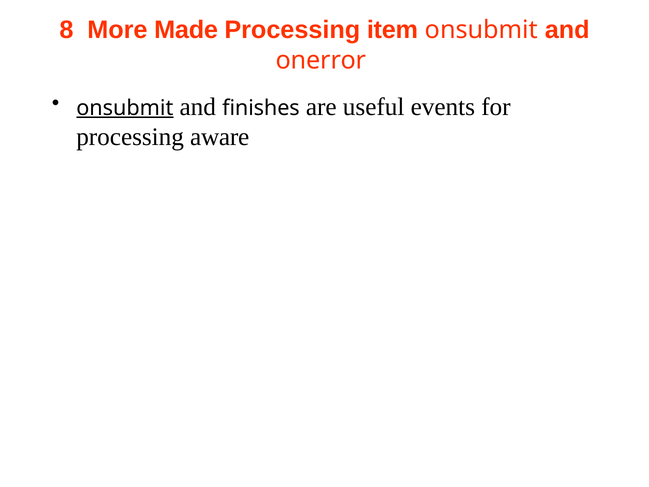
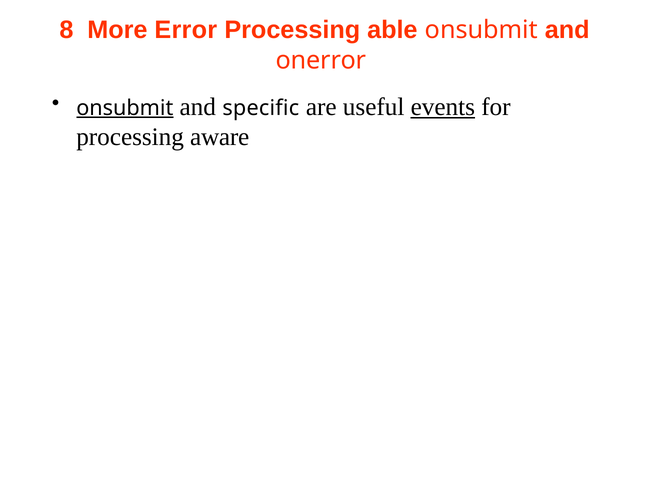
Made: Made -> Error (186, 30)
item: item -> able (392, 30)
finishes: finishes -> specific (261, 108)
events underline: none -> present (443, 107)
